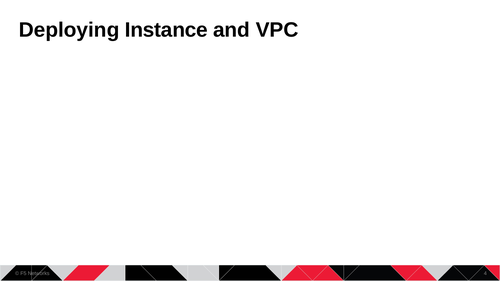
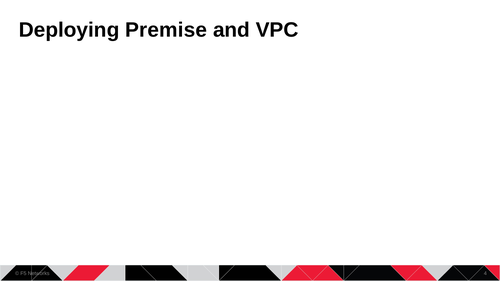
Instance: Instance -> Premise (166, 30)
